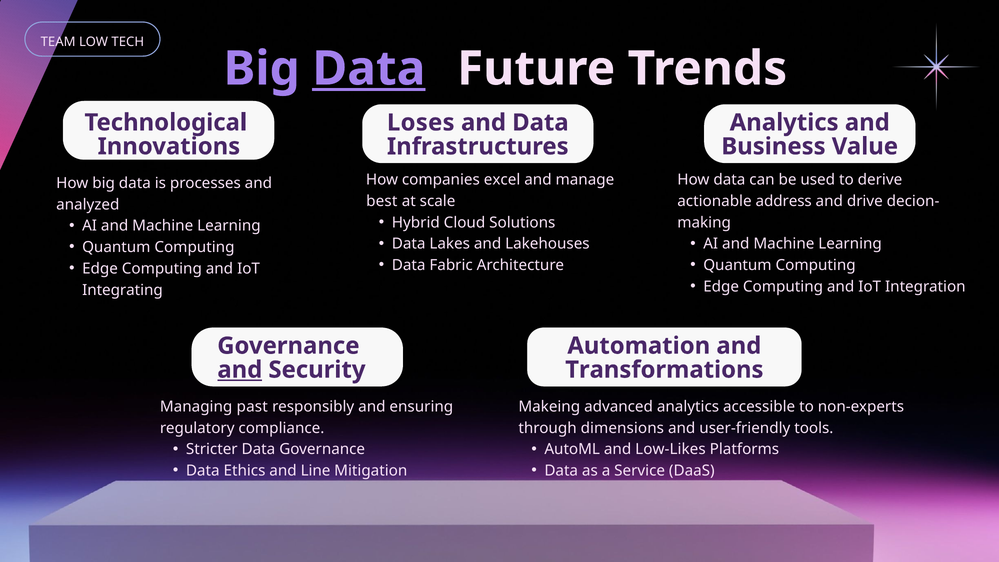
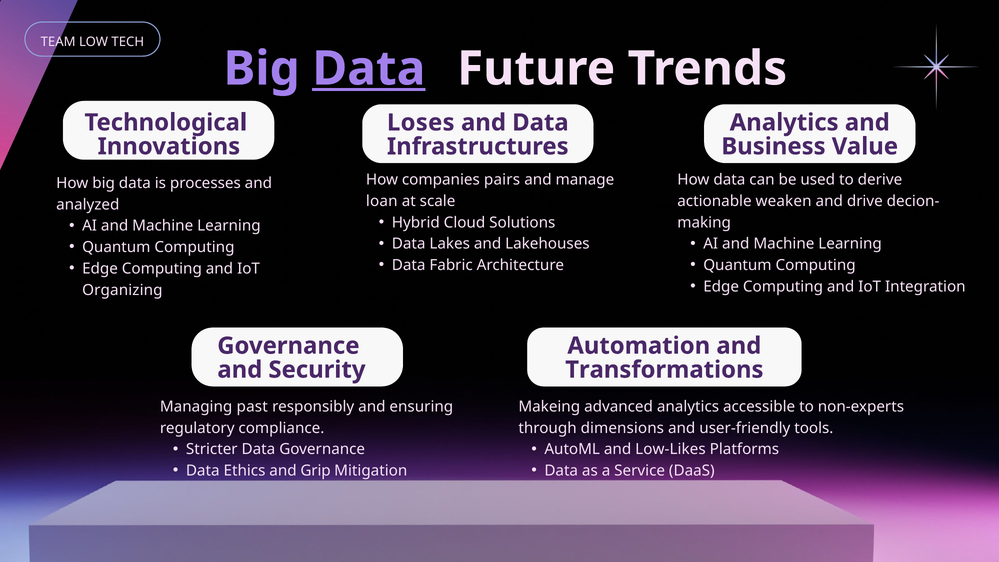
excel: excel -> pairs (502, 180)
best: best -> loan (382, 201)
address: address -> weaken (784, 201)
Integrating: Integrating -> Organizing (122, 290)
and underline: present -> none (240, 370)
Line: Line -> Grip (316, 471)
